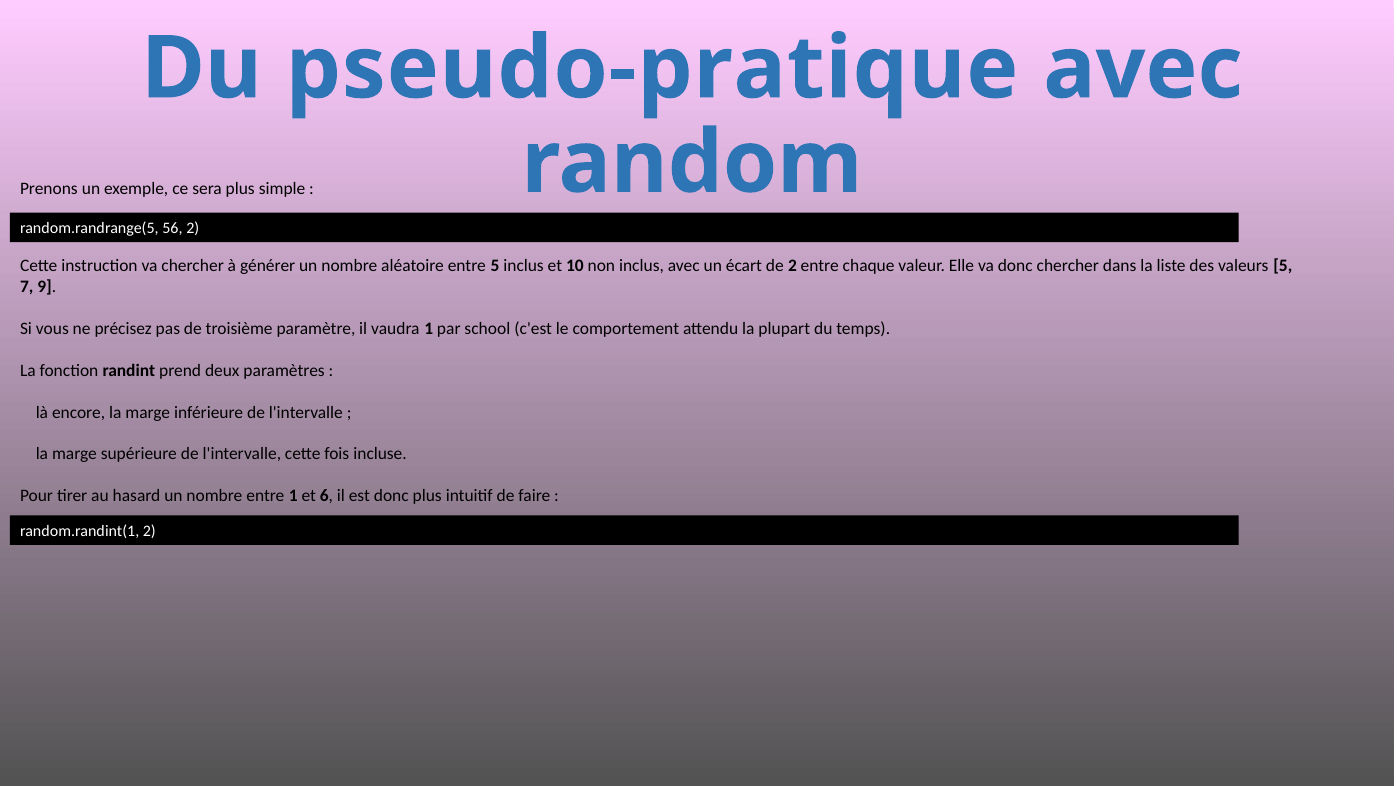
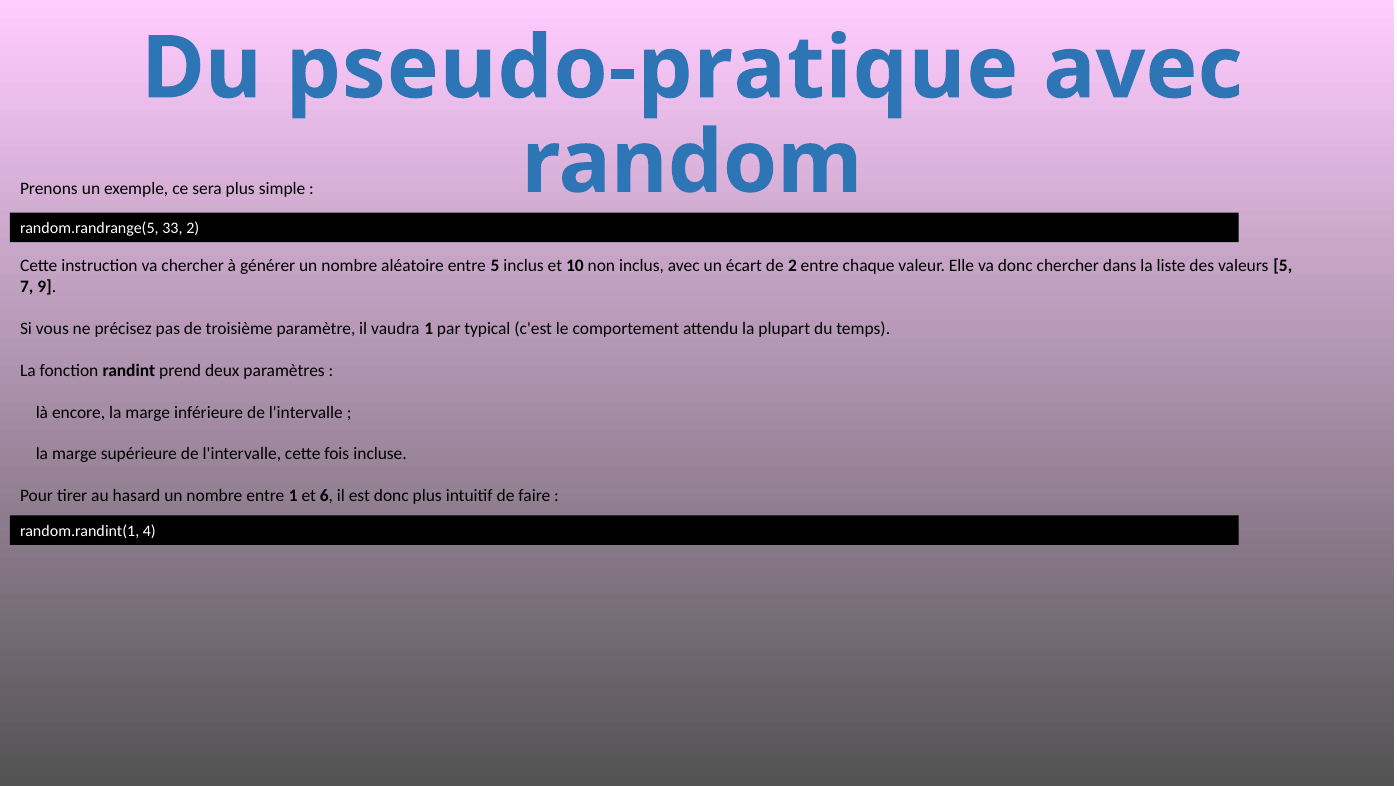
56: 56 -> 33 (172, 228)
school: school -> typical (487, 328)
random.randint(1 2: 2 -> 4 (149, 531)
